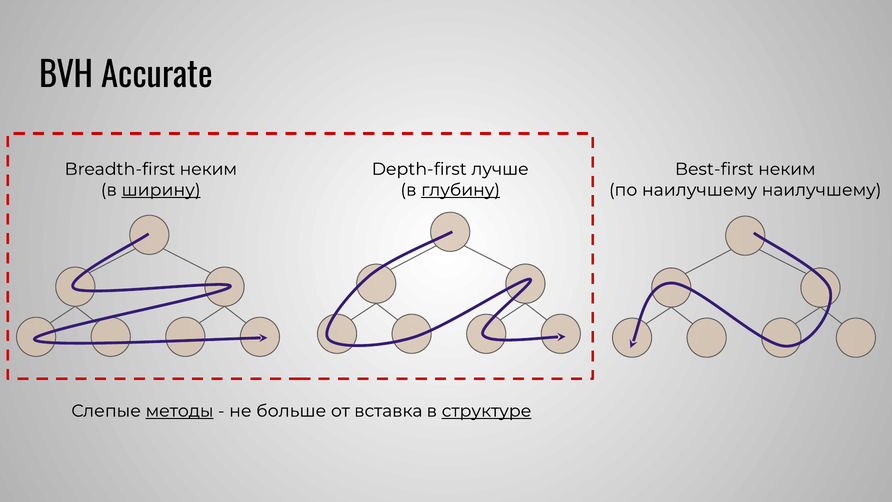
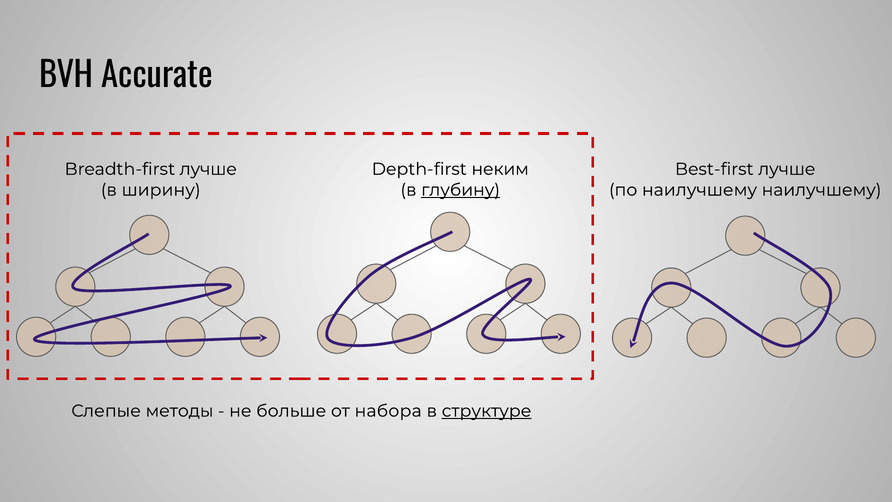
Breadth-first неким: неким -> лучше (208, 169)
лучше: лучше -> неким (500, 169)
Best-first неким: неким -> лучше (787, 169)
ширину underline: present -> none (161, 190)
методы underline: present -> none (180, 411)
вставка: вставка -> набора (388, 411)
